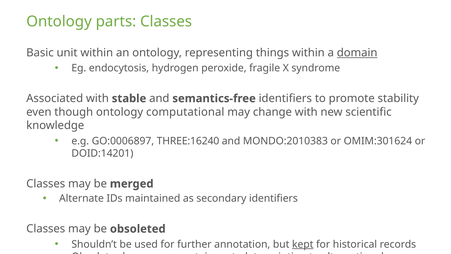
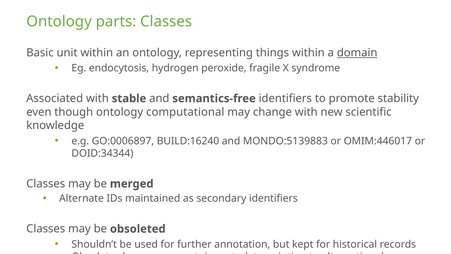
THREE:16240: THREE:16240 -> BUILD:16240 (188, 141)
MONDO:2010383: MONDO:2010383 -> MONDO:5139883 (285, 141)
OMIM:301624: OMIM:301624 -> OMIM:446017 (378, 141)
DOID:14201: DOID:14201 -> DOID:34344 (102, 153)
kept underline: present -> none (303, 244)
